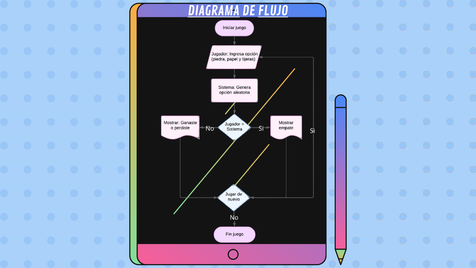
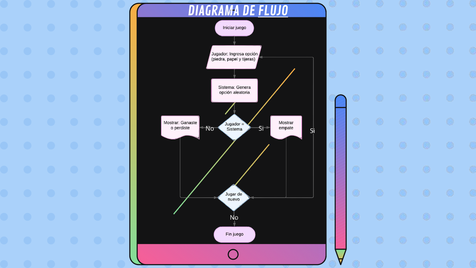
DIAGRAMA underline: present -> none (214, 11)
